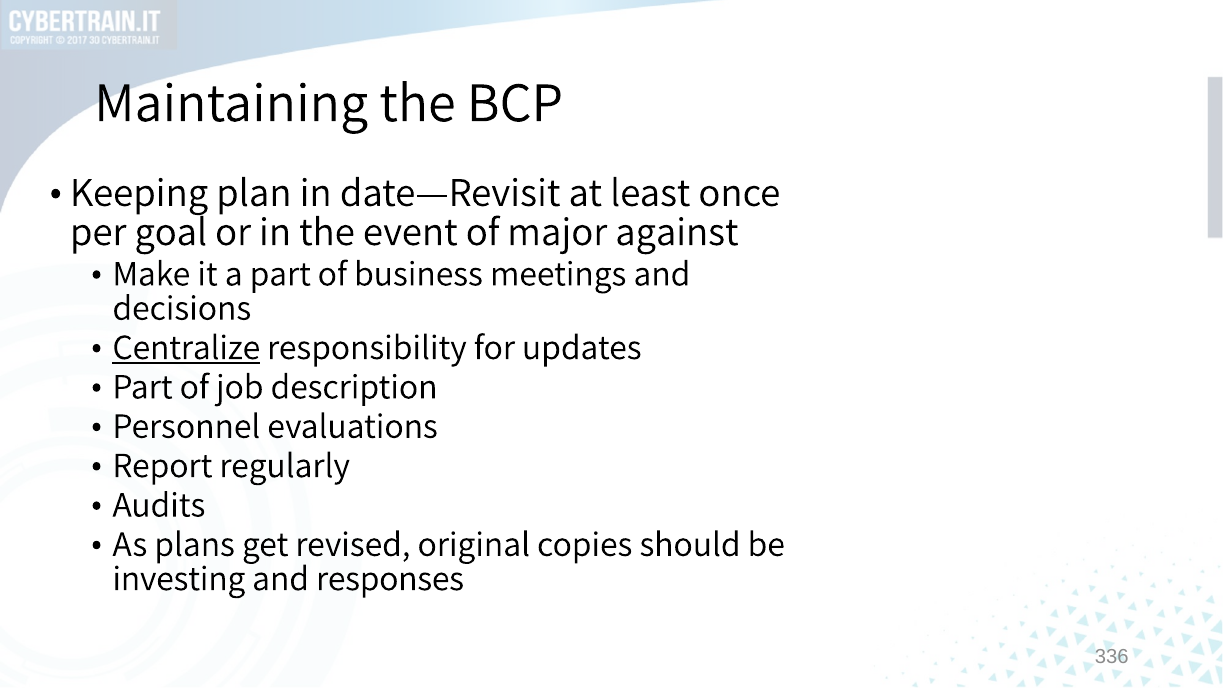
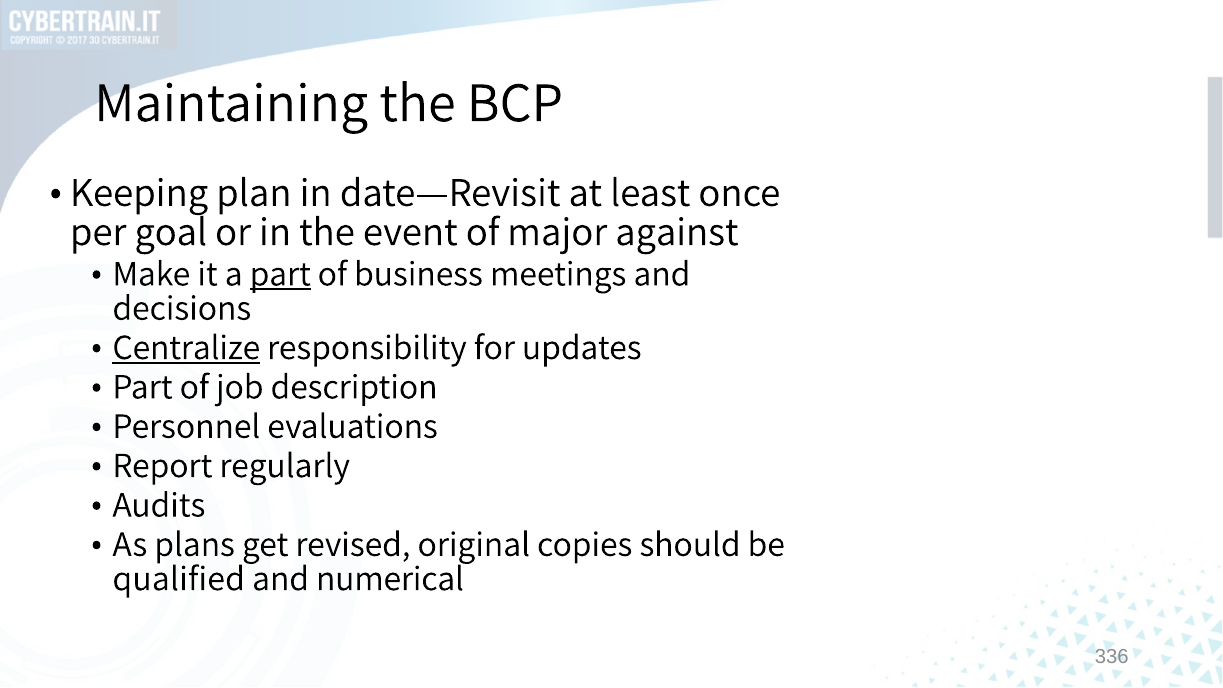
part underline: none -> present (280, 274)
investing: investing -> qualified (179, 578)
responses: responses -> numerical (390, 578)
